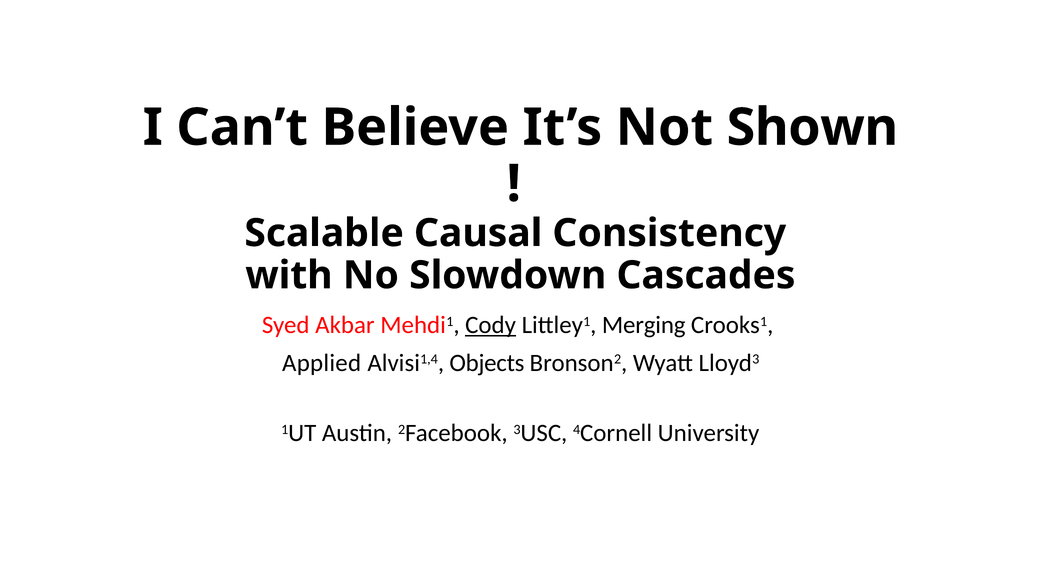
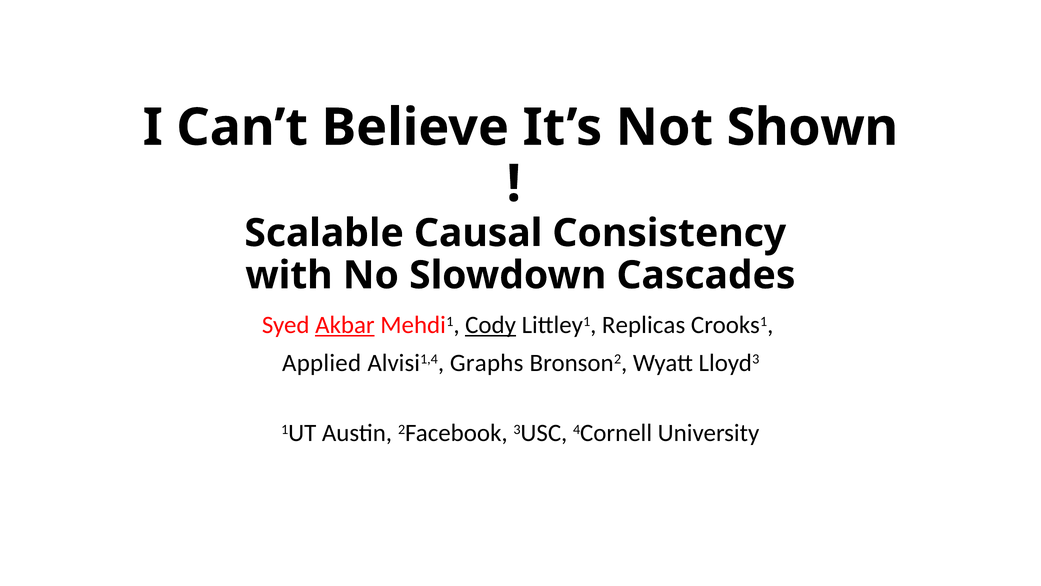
Akbar underline: none -> present (345, 325)
Merging: Merging -> Replicas (644, 325)
Objects: Objects -> Graphs (487, 363)
